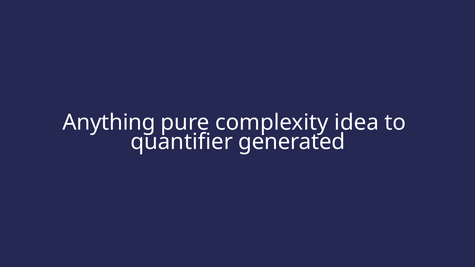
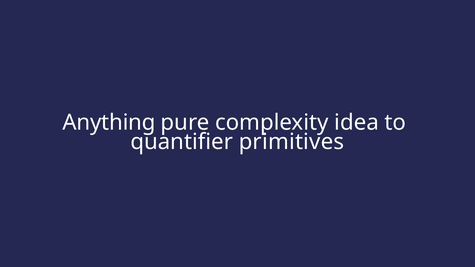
generated: generated -> primitives (291, 142)
